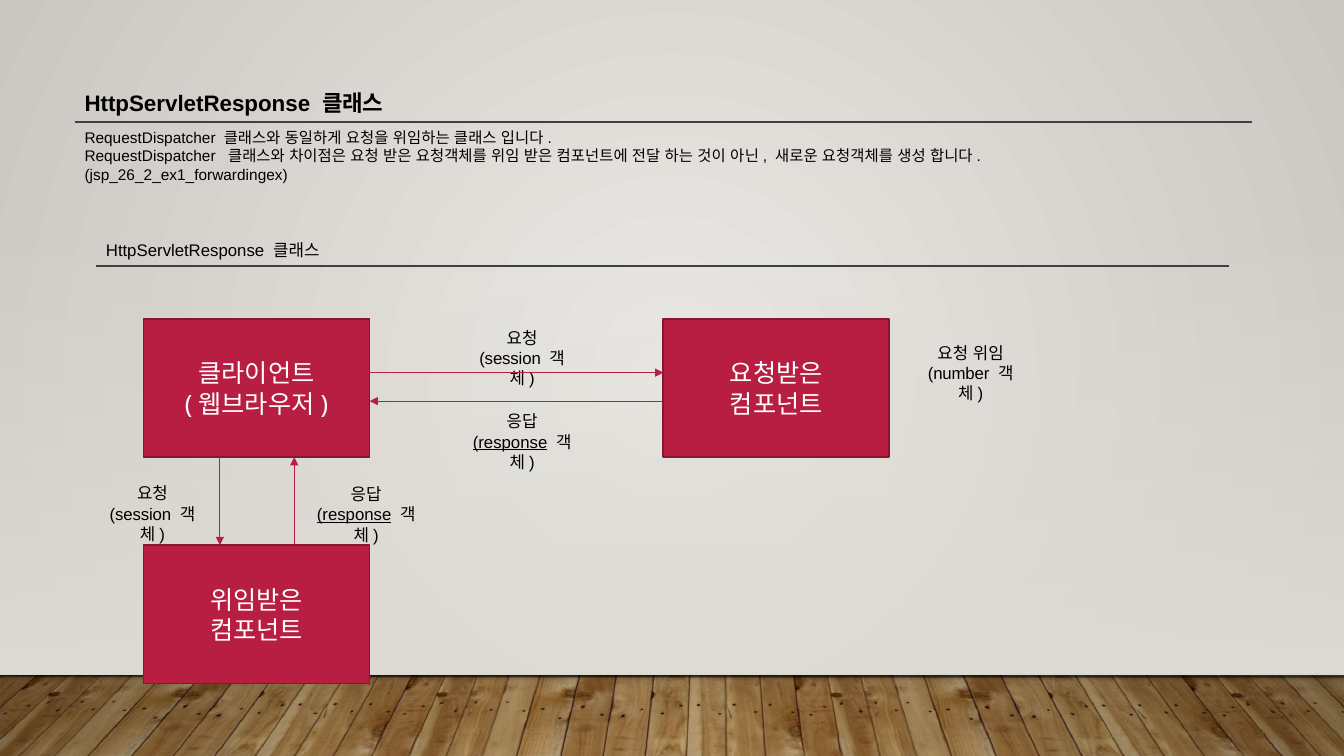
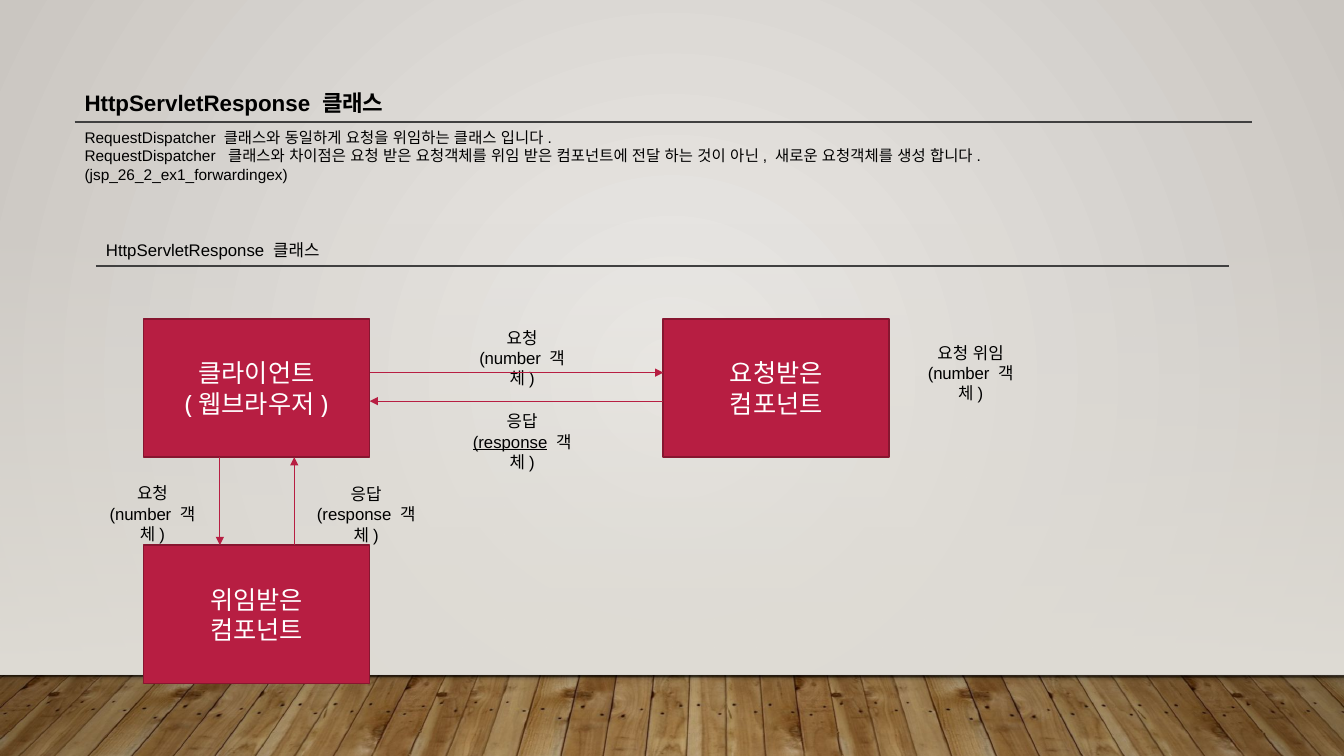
session: session -> number (510, 359)
session: session -> number (140, 515)
response underline: present -> none (354, 515)
